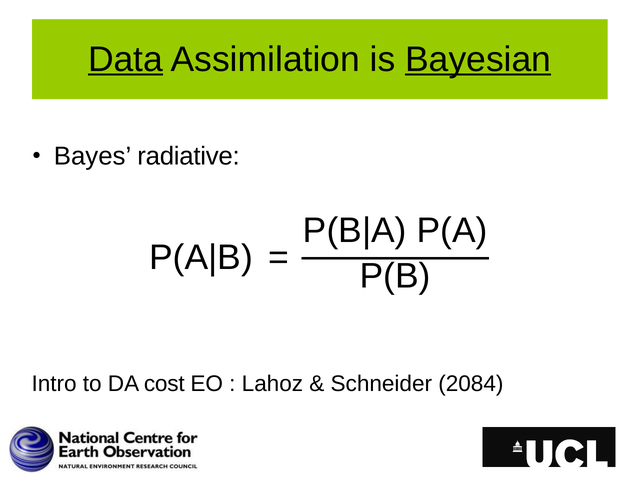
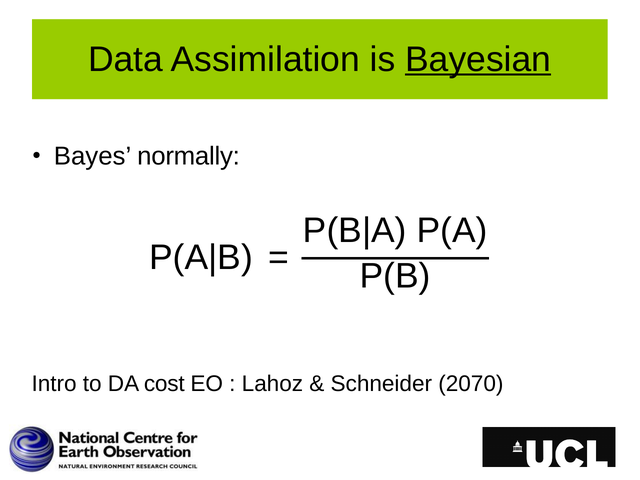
Data underline: present -> none (125, 59)
radiative: radiative -> normally (189, 156)
2084: 2084 -> 2070 (471, 384)
